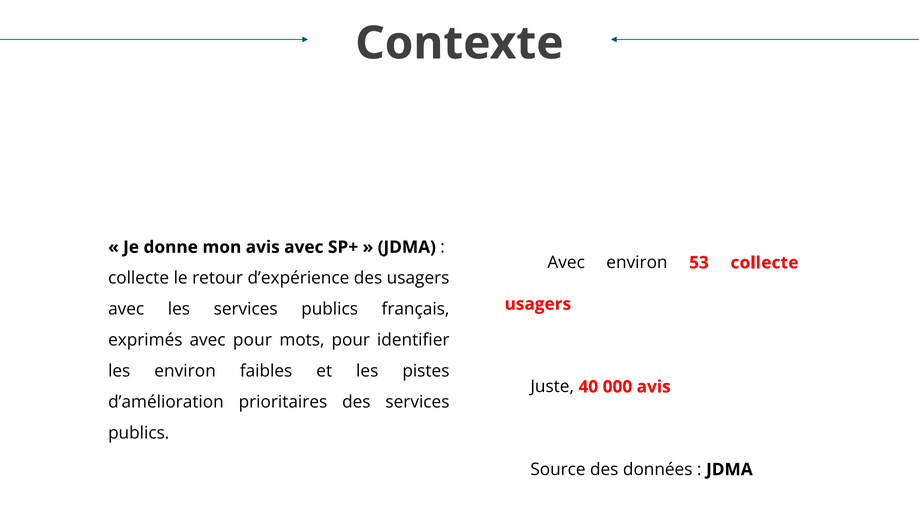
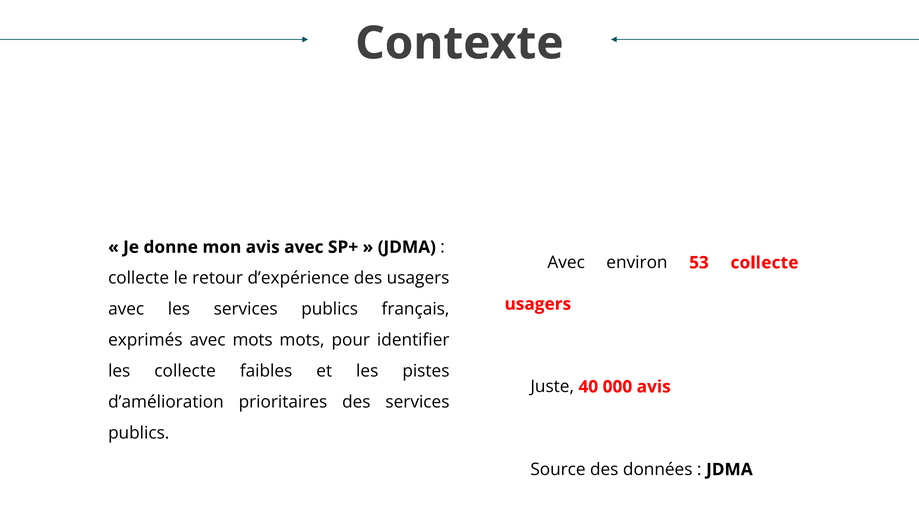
avec pour: pour -> mots (253, 340)
les environ: environ -> collecte (185, 371)
